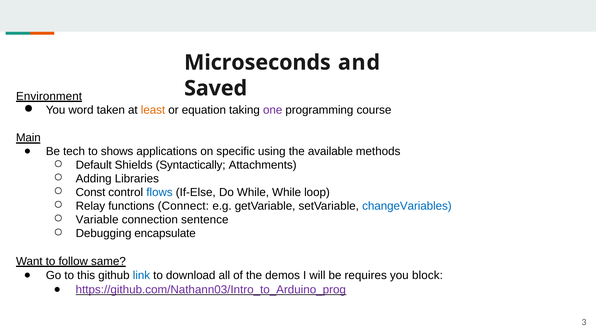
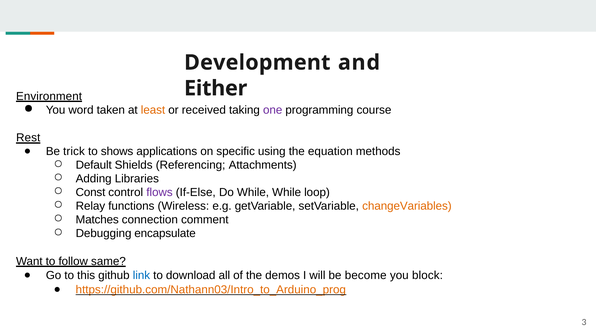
Microseconds: Microseconds -> Development (257, 63)
Saved: Saved -> Either (216, 88)
equation: equation -> received (204, 110)
Main: Main -> Rest (28, 138)
tech: tech -> trick (74, 152)
available: available -> equation (330, 152)
Syntactically: Syntactically -> Referencing (191, 165)
flows colour: blue -> purple (159, 193)
Connect: Connect -> Wireless (183, 206)
changeVariables colour: blue -> orange (407, 206)
Variable: Variable -> Matches (97, 220)
sentence: sentence -> comment (205, 220)
requires: requires -> become (366, 276)
https://github.com/Nathann03/Intro_to_Arduino_prog colour: purple -> orange (211, 290)
